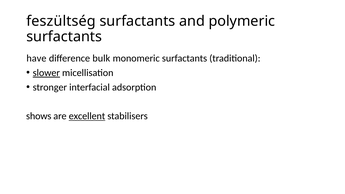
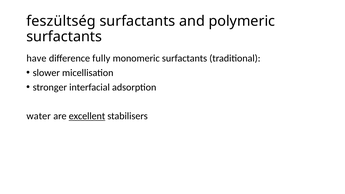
bulk: bulk -> fully (101, 58)
slower underline: present -> none (46, 73)
shows: shows -> water (39, 116)
